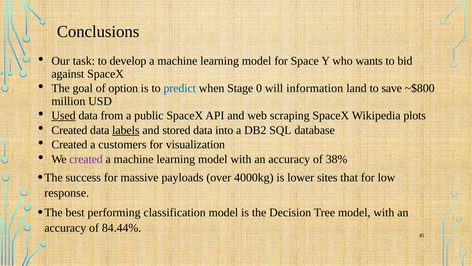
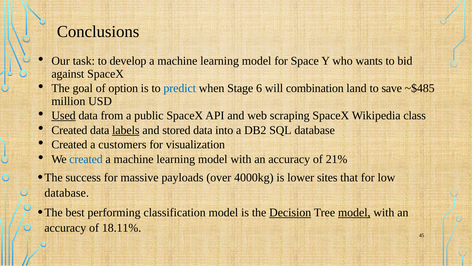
0: 0 -> 6 (259, 88)
information: information -> combination (315, 88)
~$800: ~$800 -> ~$485 (420, 88)
plots: plots -> class (415, 115)
created colour: purple -> blue (86, 159)
38%: 38% -> 21% (337, 159)
response: response -> database (67, 193)
Decision underline: none -> present (290, 212)
model underline: none -> present (354, 212)
84.44%: 84.44% -> 18.11% (122, 228)
